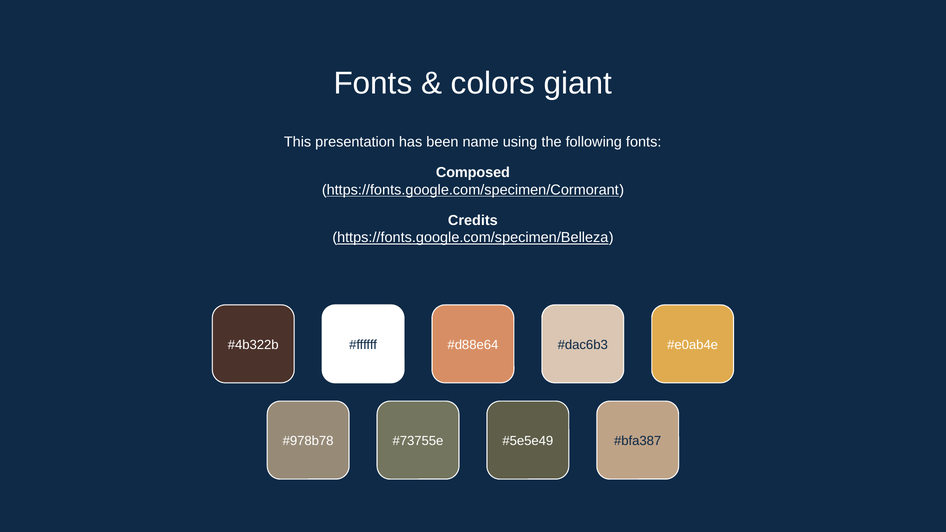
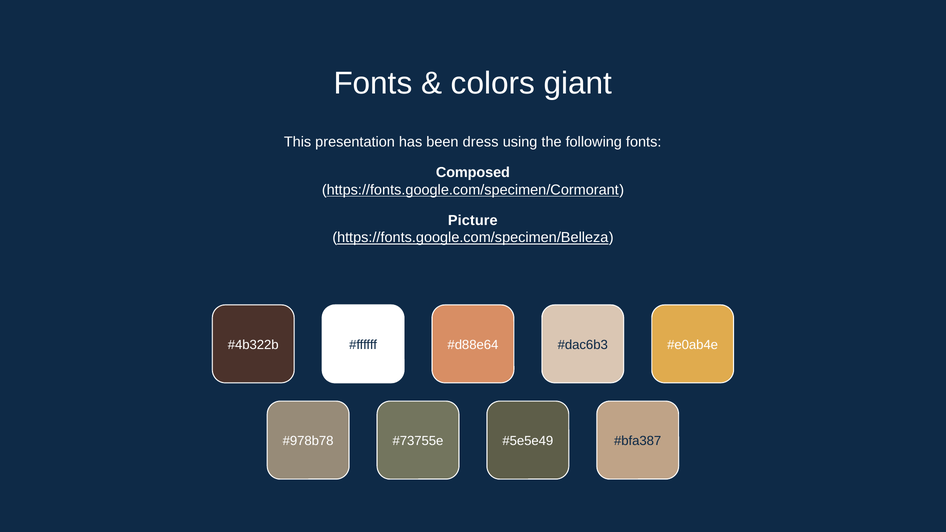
name: name -> dress (481, 142)
Credits: Credits -> Picture (473, 220)
